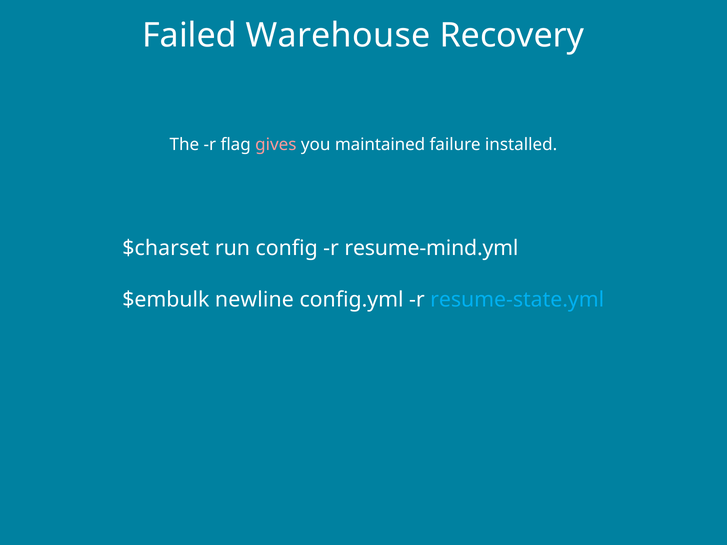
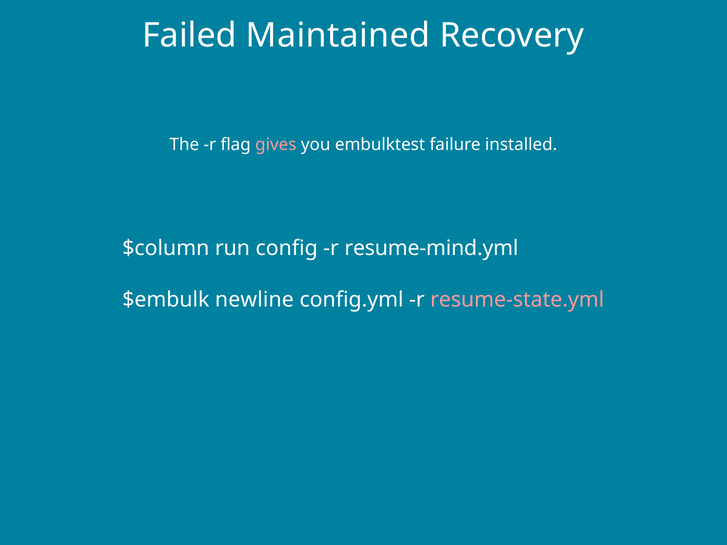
Warehouse: Warehouse -> Maintained (338, 36)
maintained: maintained -> embulktest (380, 145)
$charset: $charset -> $column (166, 249)
resume-state.yml colour: light blue -> pink (517, 300)
